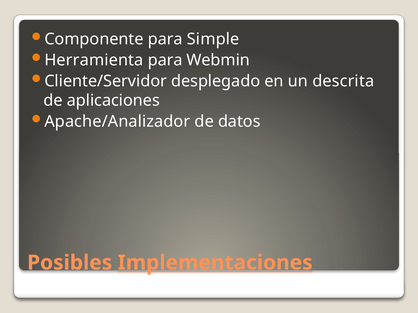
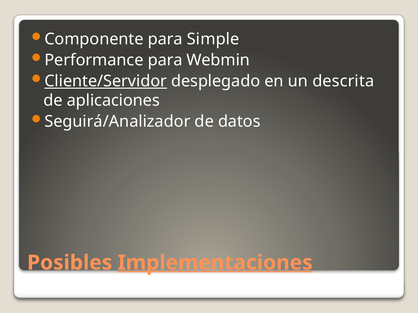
Herramienta: Herramienta -> Performance (94, 60)
Cliente/Servidor underline: none -> present (106, 81)
Apache/Analizador: Apache/Analizador -> Seguirá/Analizador (117, 122)
